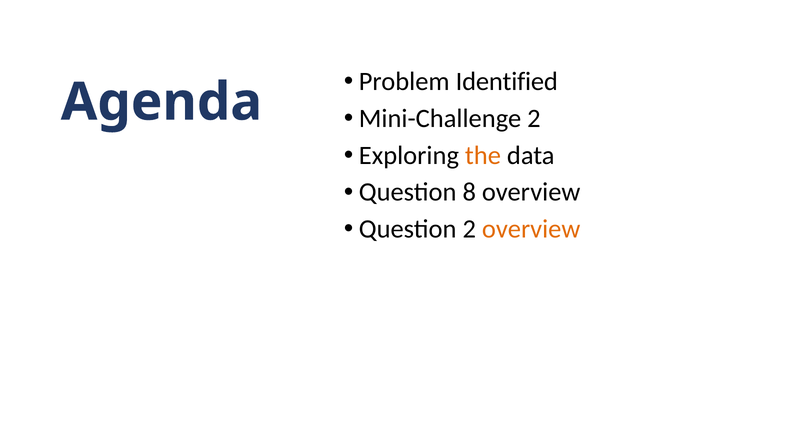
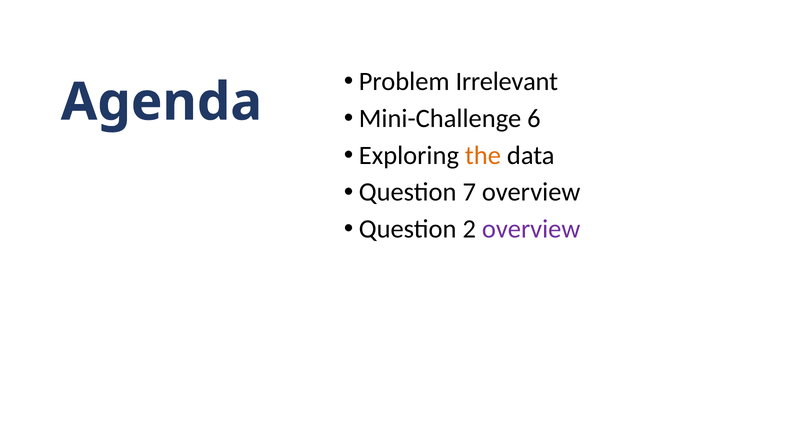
Identified: Identified -> Irrelevant (507, 82)
Mini-Challenge 2: 2 -> 6 (534, 118)
8: 8 -> 7 (469, 192)
overview colour: orange -> purple (531, 229)
